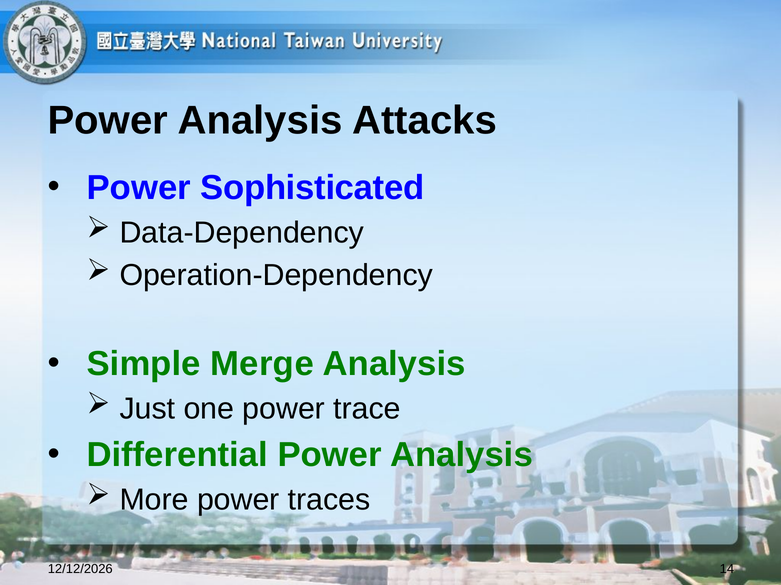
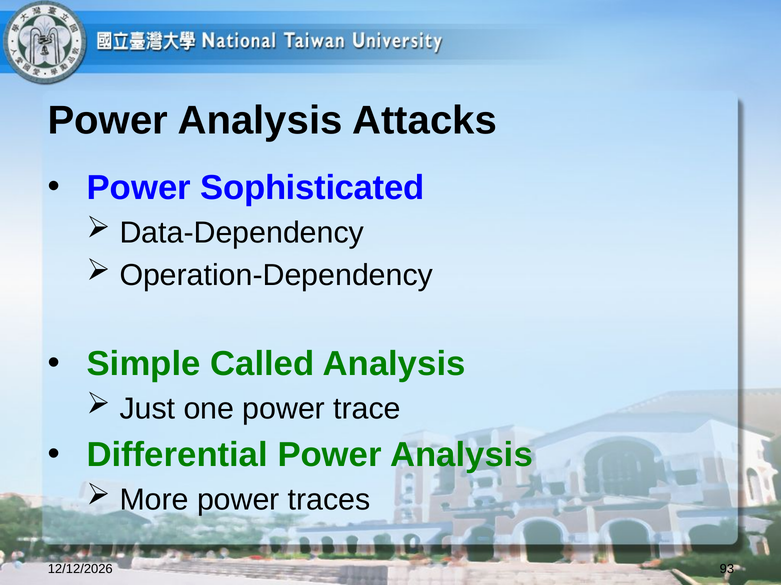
Merge: Merge -> Called (262, 364)
14: 14 -> 93 (727, 570)
